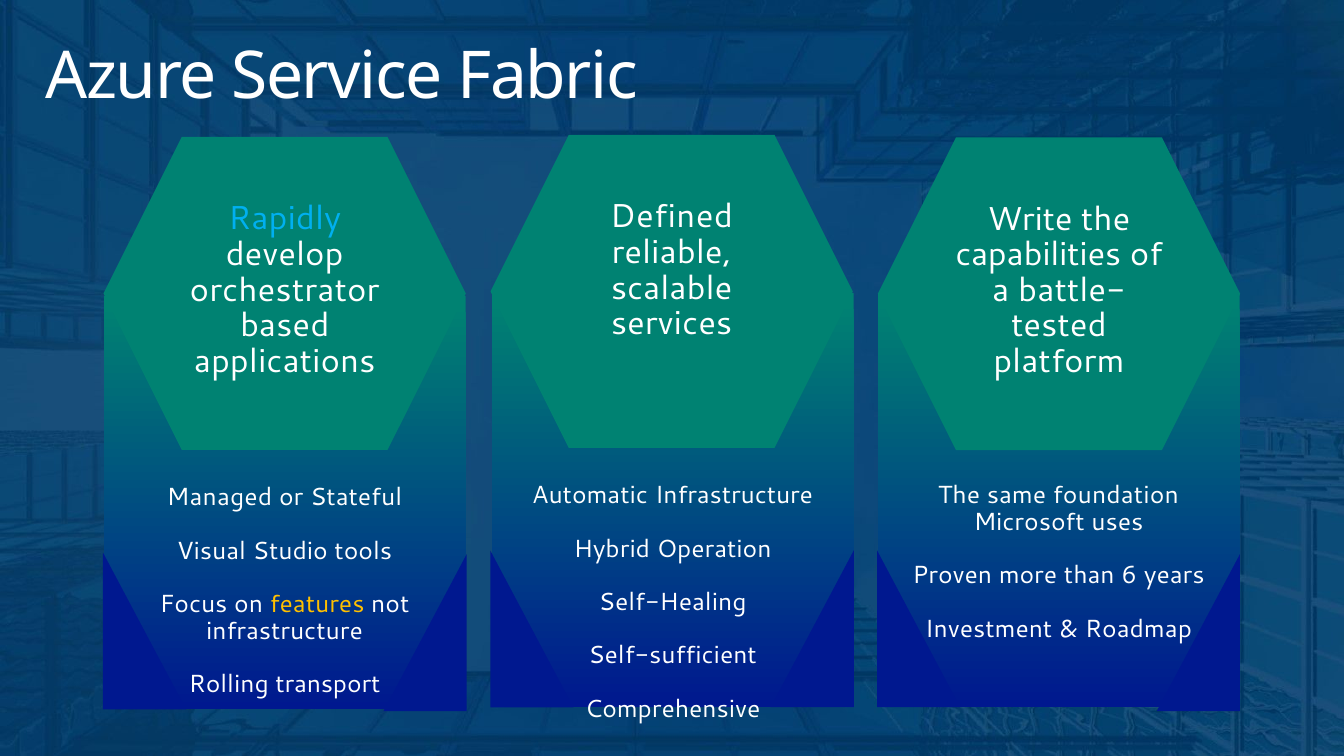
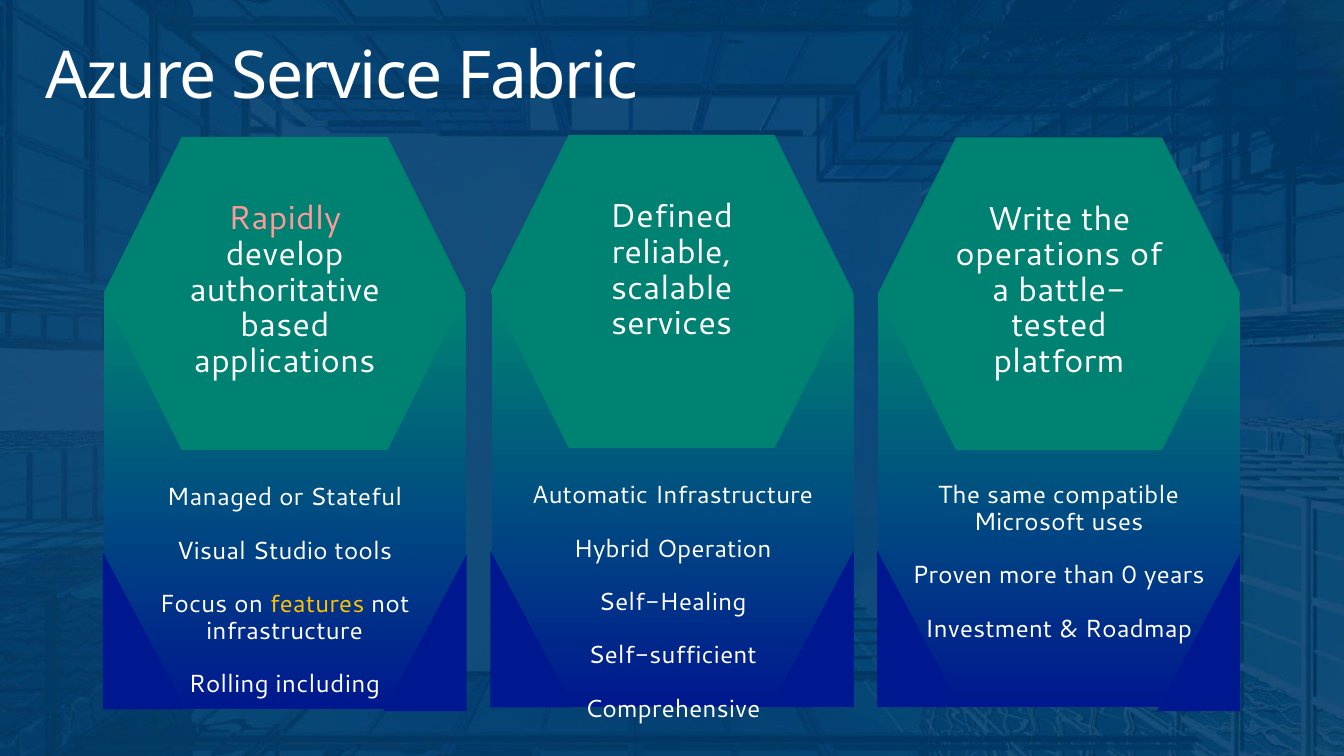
Rapidly colour: light blue -> pink (285, 219)
capabilities: capabilities -> operations (1038, 255)
orchestrator: orchestrator -> authoritative (285, 290)
foundation: foundation -> compatible (1116, 496)
6: 6 -> 0 (1129, 576)
transport: transport -> including (328, 685)
